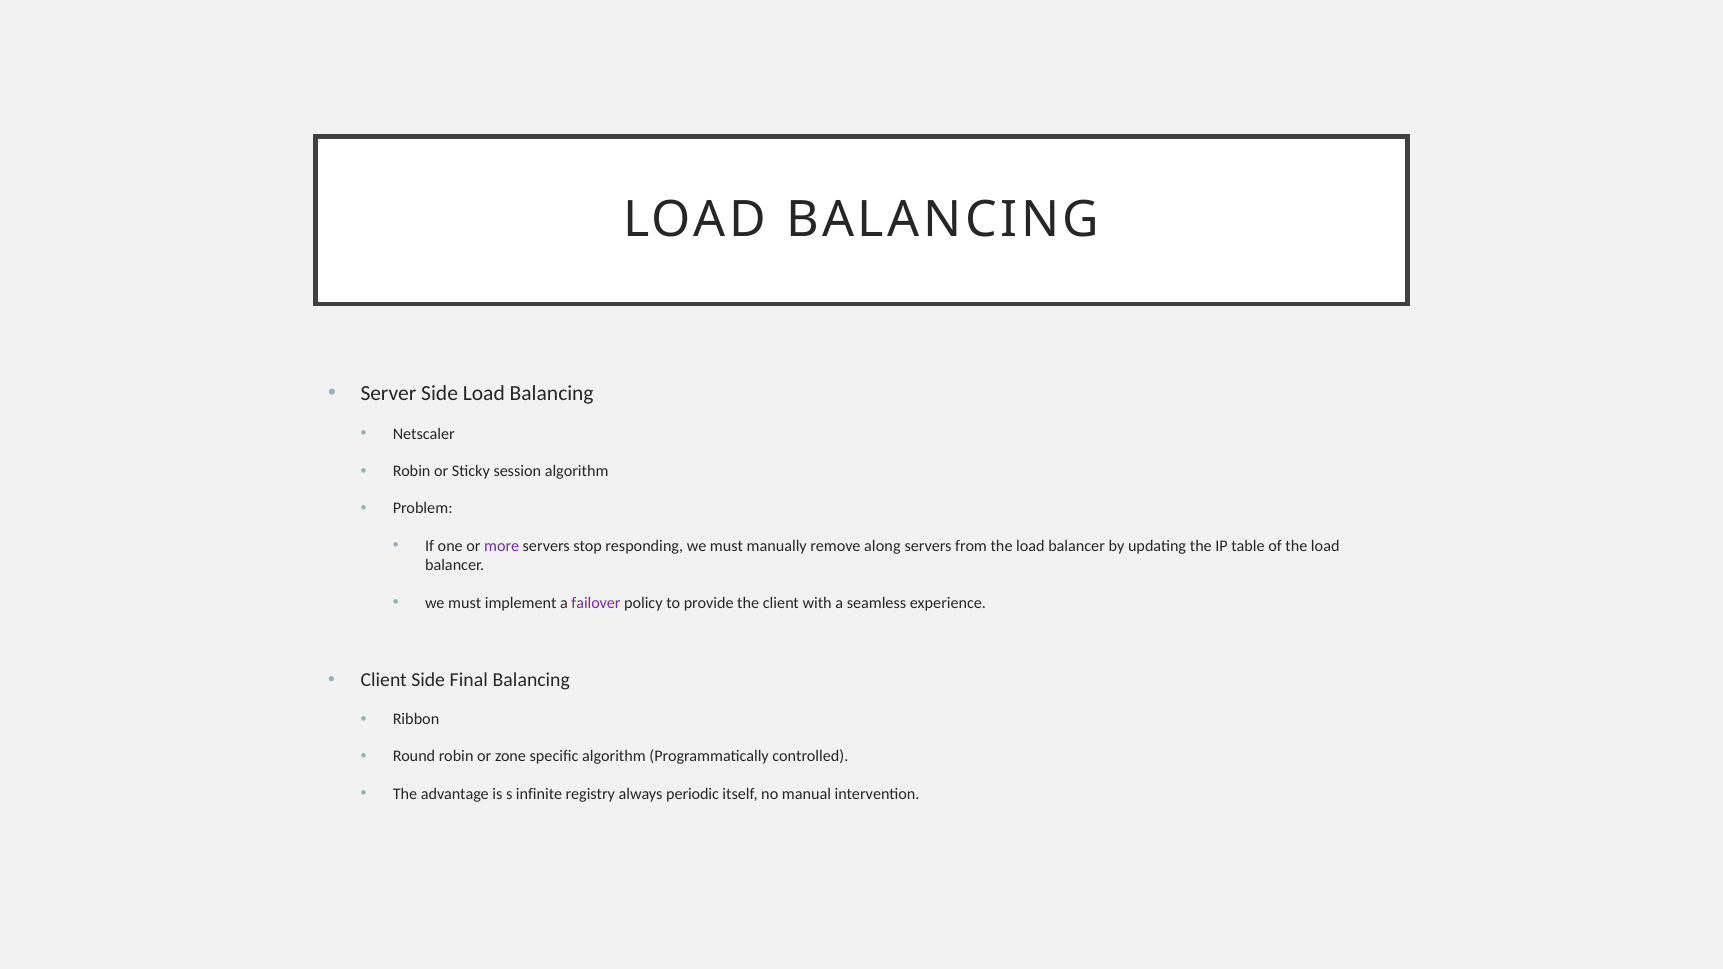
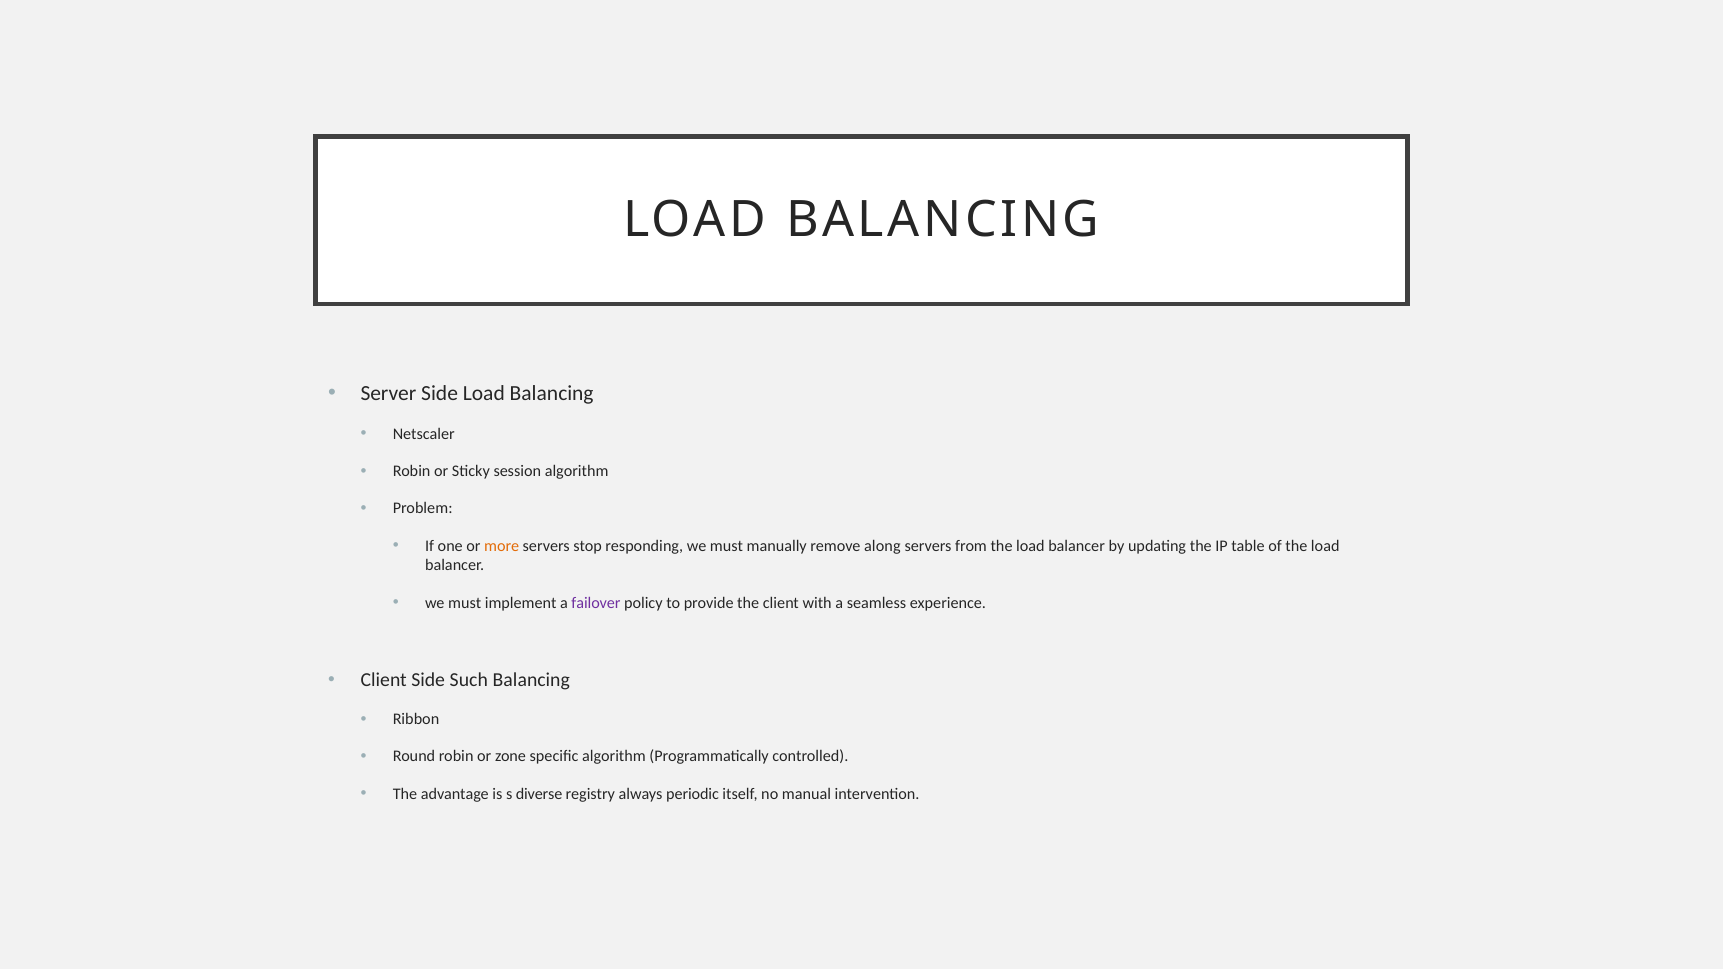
more colour: purple -> orange (502, 546)
Final: Final -> Such (469, 680)
infinite: infinite -> diverse (539, 794)
